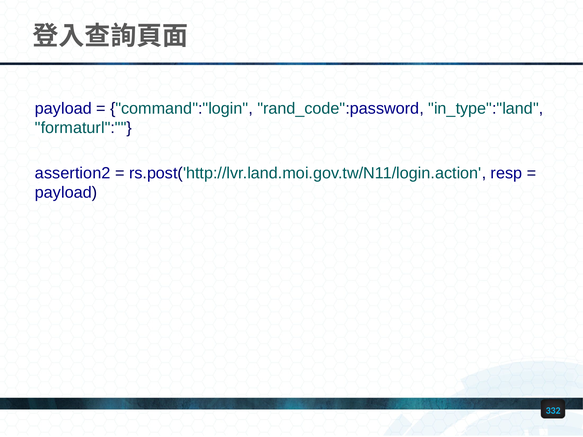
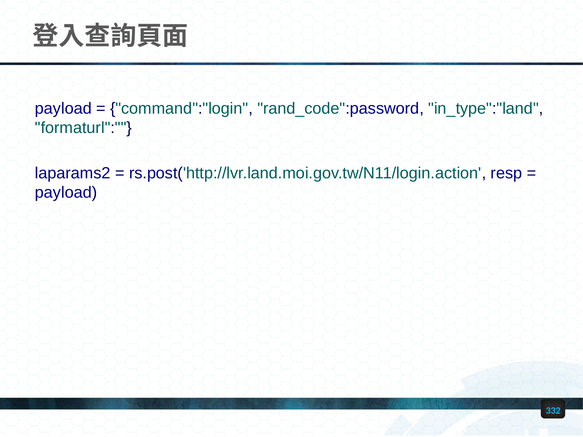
assertion2: assertion2 -> laparams2 (73, 173)
